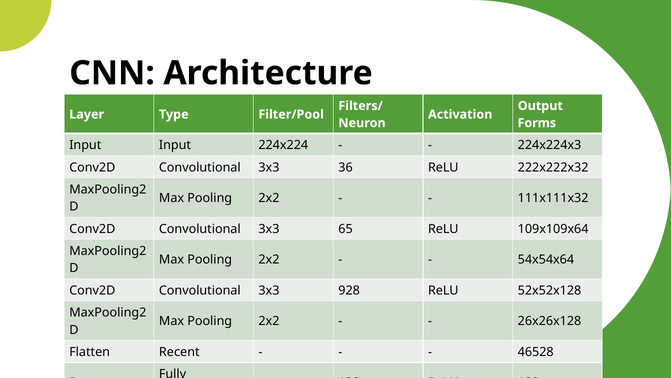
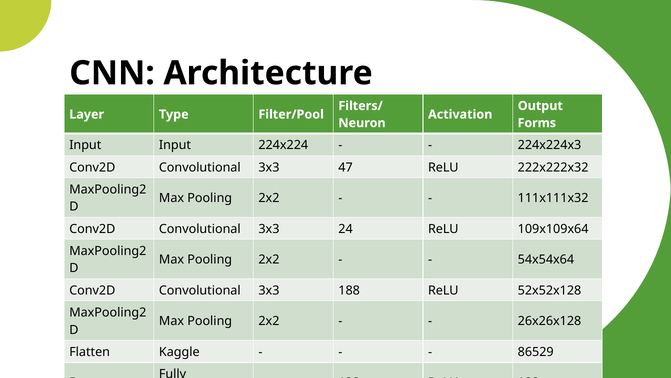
36: 36 -> 47 (346, 167)
65: 65 -> 24 (346, 229)
928: 928 -> 188 (349, 290)
Recent: Recent -> Kaggle (179, 352)
46528: 46528 -> 86529 (536, 352)
